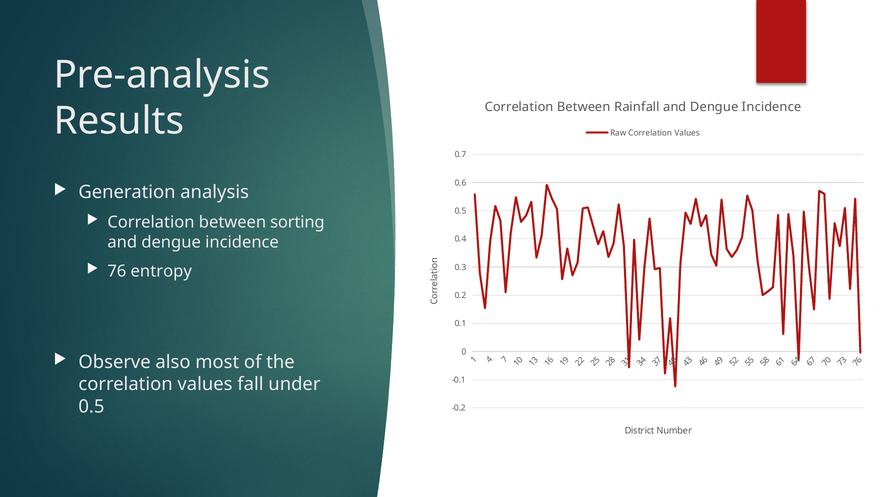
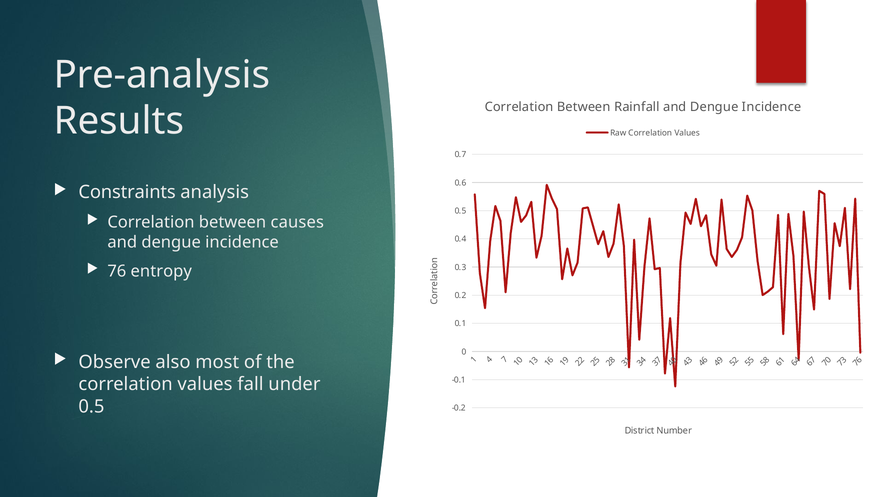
Generation: Generation -> Constraints (127, 192)
sorting: sorting -> causes (297, 222)
